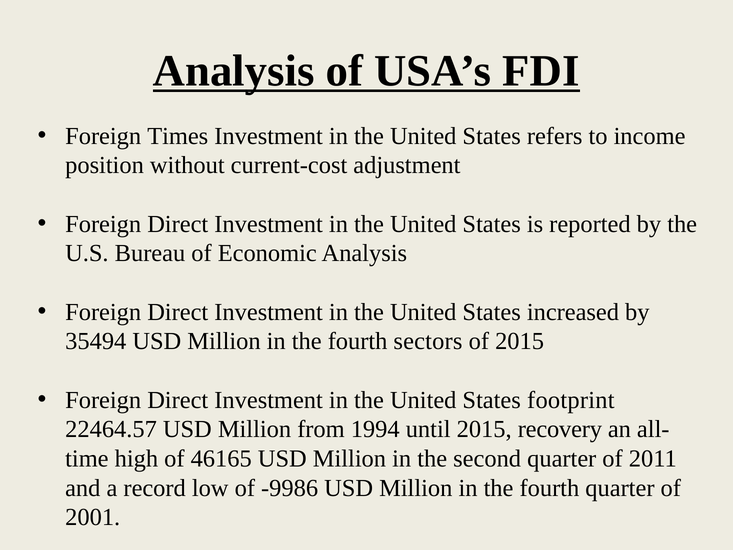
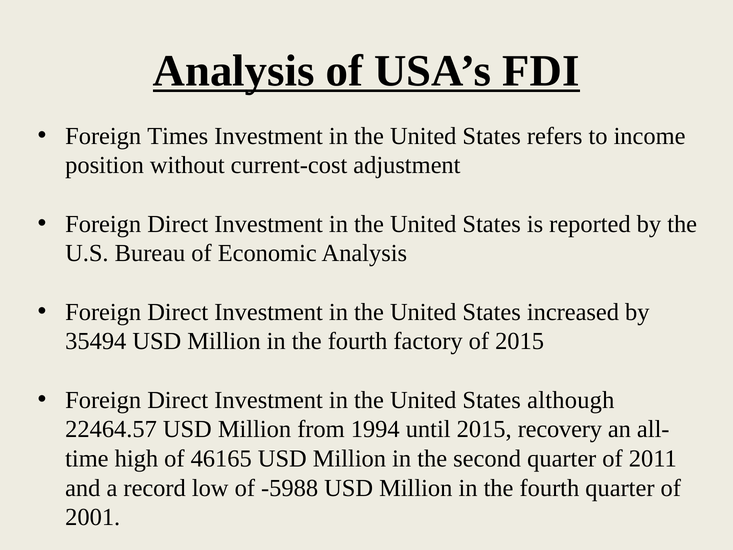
sectors: sectors -> factory (428, 341)
footprint: footprint -> although (571, 400)
-9986: -9986 -> -5988 (290, 488)
